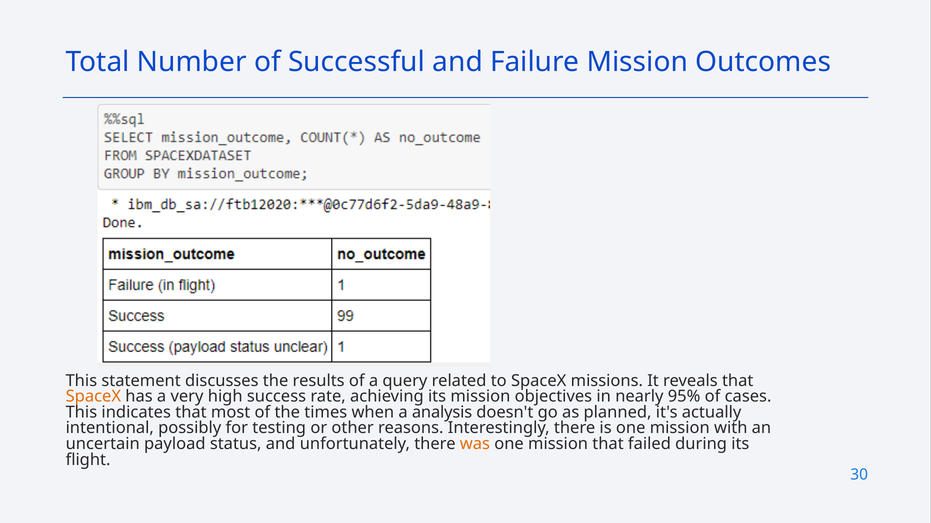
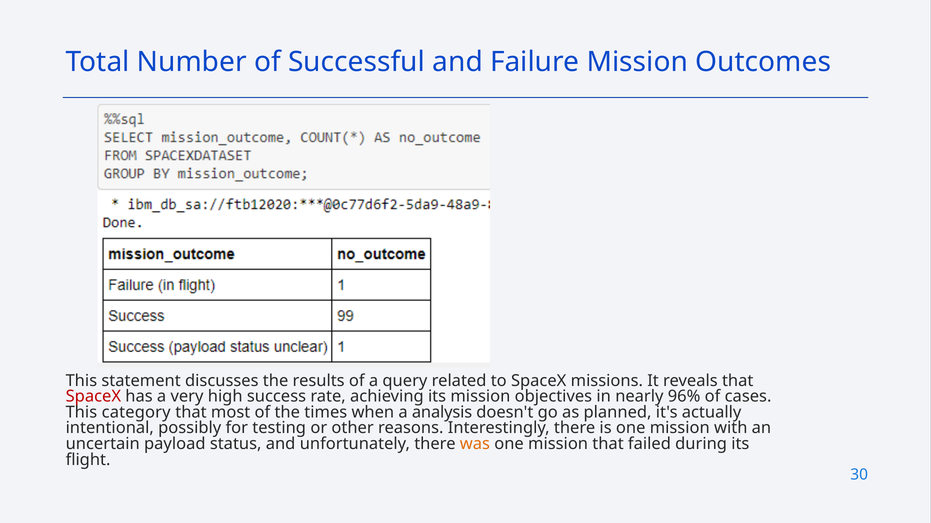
SpaceX colour: orange -> red (93, 397)
95%: 95% -> 96% (684, 397)
indicates: indicates -> category (136, 413)
